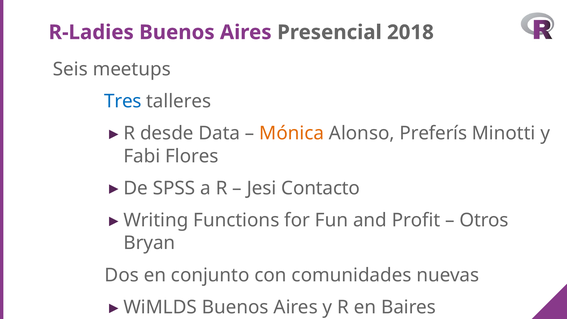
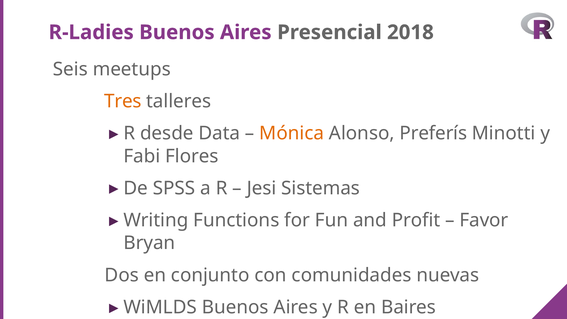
Tres colour: blue -> orange (123, 101)
Contacto: Contacto -> Sistemas (321, 188)
Otros: Otros -> Favor (484, 220)
